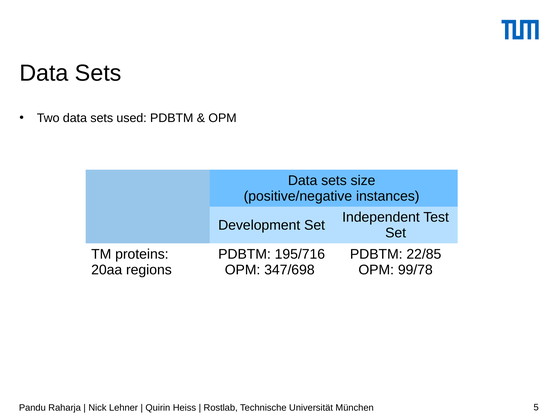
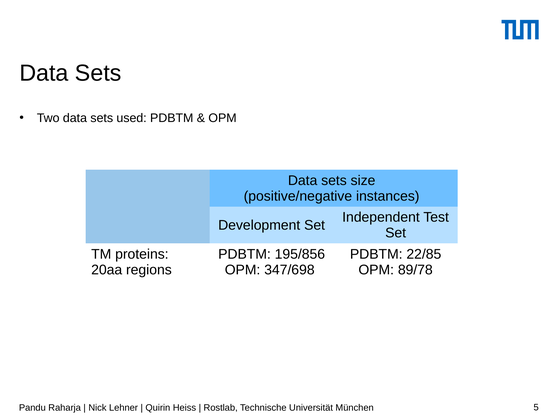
195/716: 195/716 -> 195/856 (300, 254)
99/78: 99/78 -> 89/78 (415, 270)
